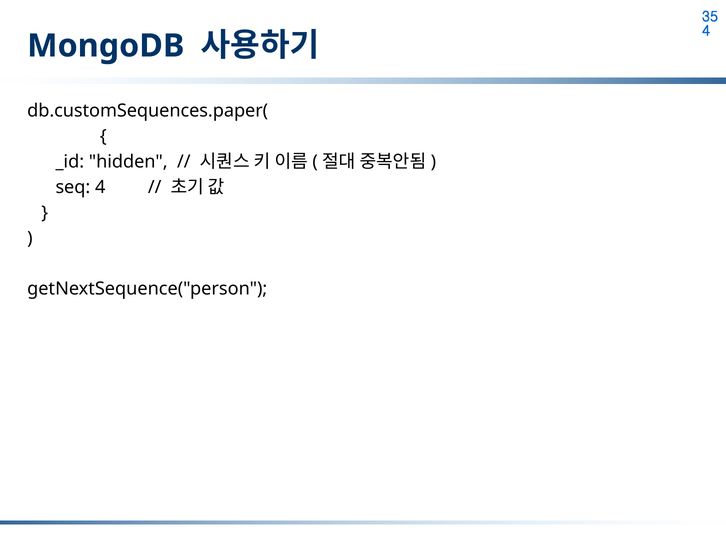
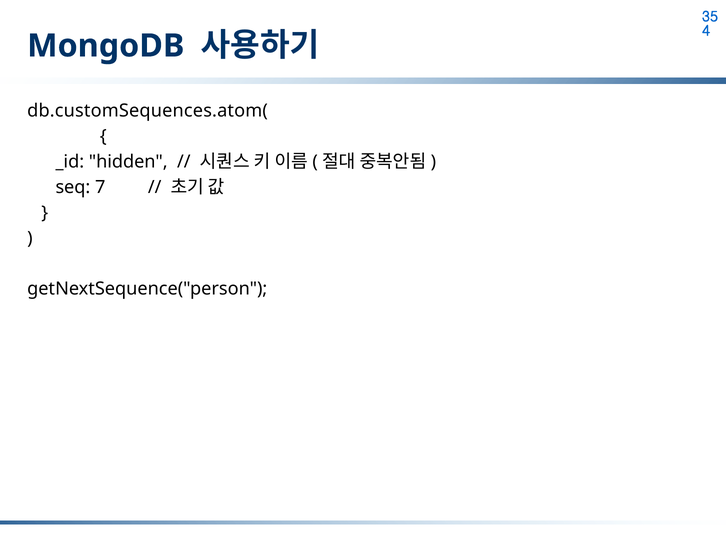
db.customSequences.paper(: db.customSequences.paper( -> db.customSequences.atom( (148, 111)
seq 4: 4 -> 7 (100, 187)
